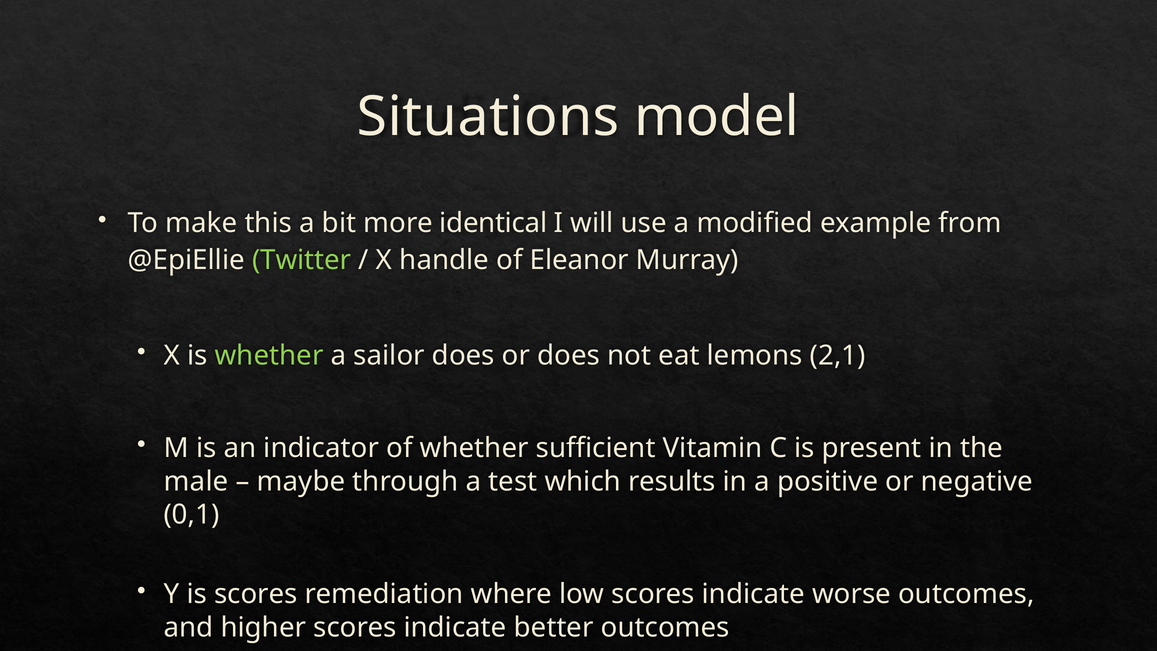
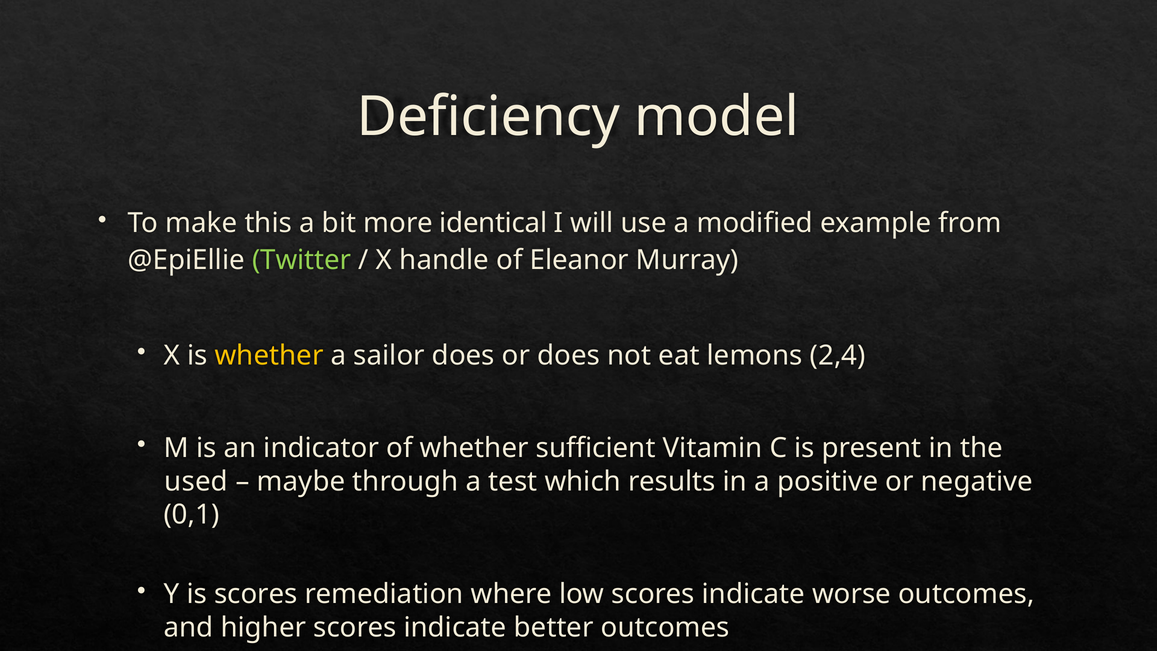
Situations: Situations -> Deficiency (489, 117)
whether colour: light green -> yellow (269, 356)
2,1: 2,1 -> 2,4 (838, 356)
male: male -> used (196, 481)
